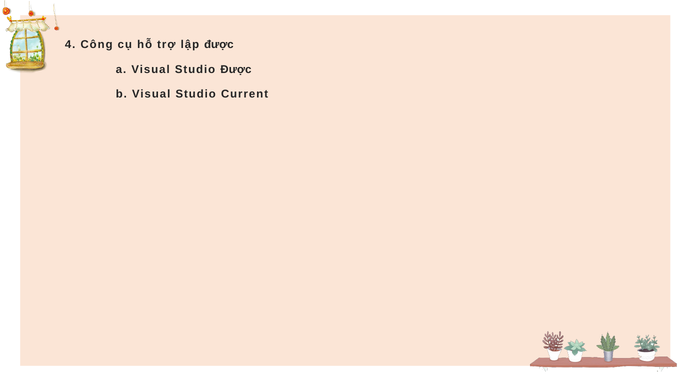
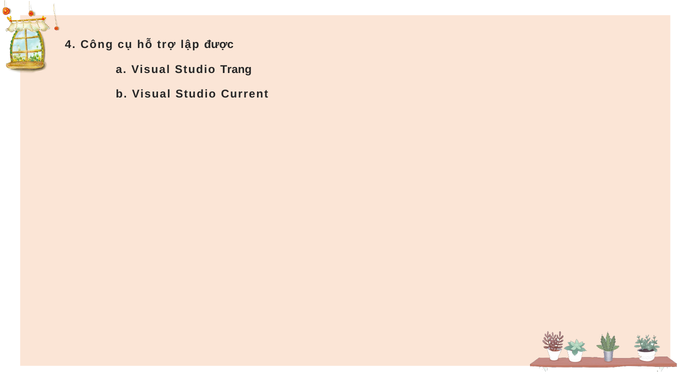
Studio Được: Được -> Trang (236, 69)
